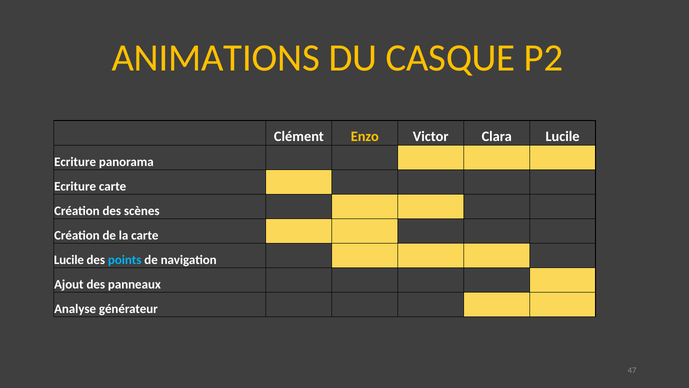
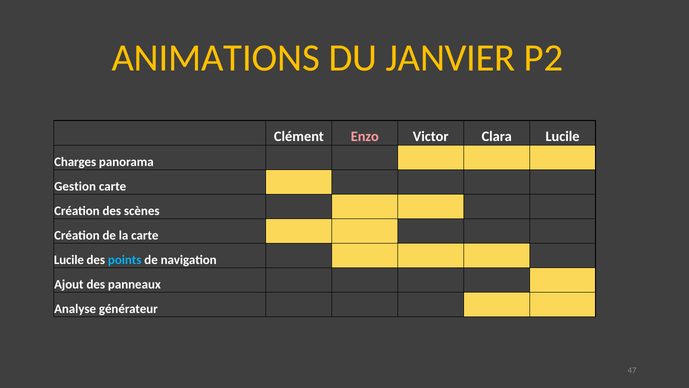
CASQUE: CASQUE -> JANVIER (451, 58)
Enzo colour: yellow -> pink (365, 136)
Ecriture: Ecriture -> Charges (75, 162)
Ecriture: Ecriture -> Gestion (75, 186)
